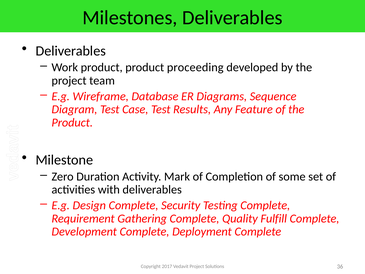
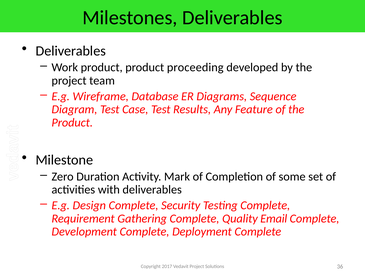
Fulfill: Fulfill -> Email (274, 218)
